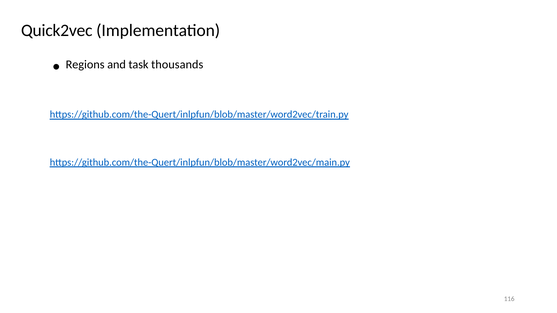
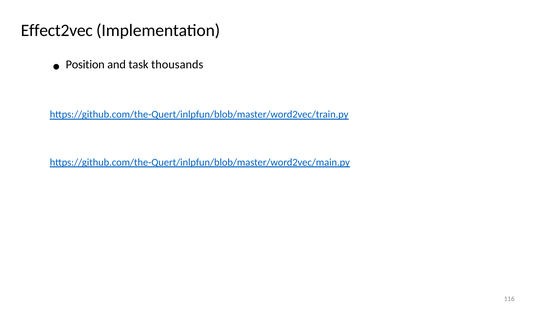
Quick2vec: Quick2vec -> Effect2vec (57, 31)
Regions: Regions -> Position (85, 65)
